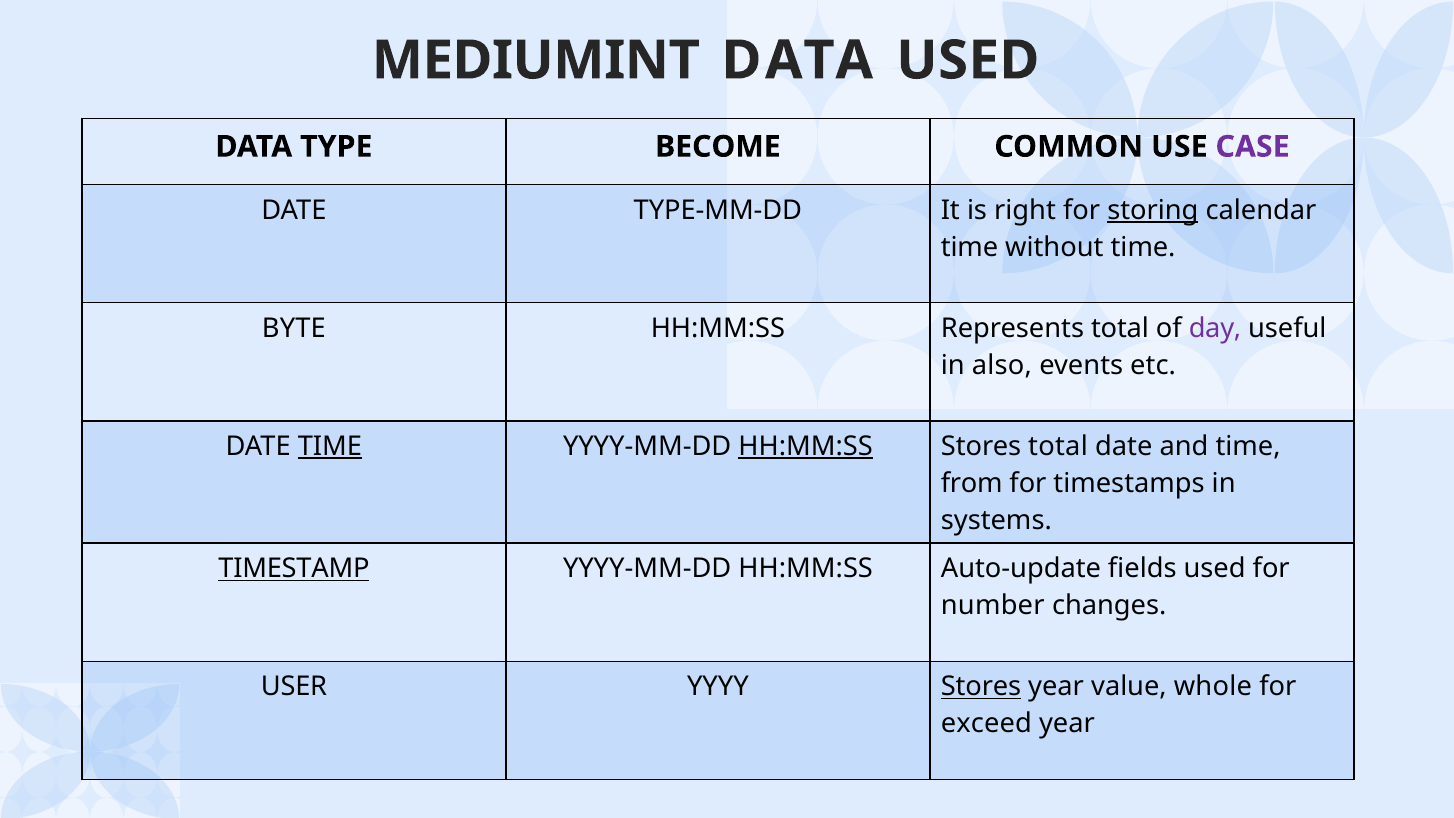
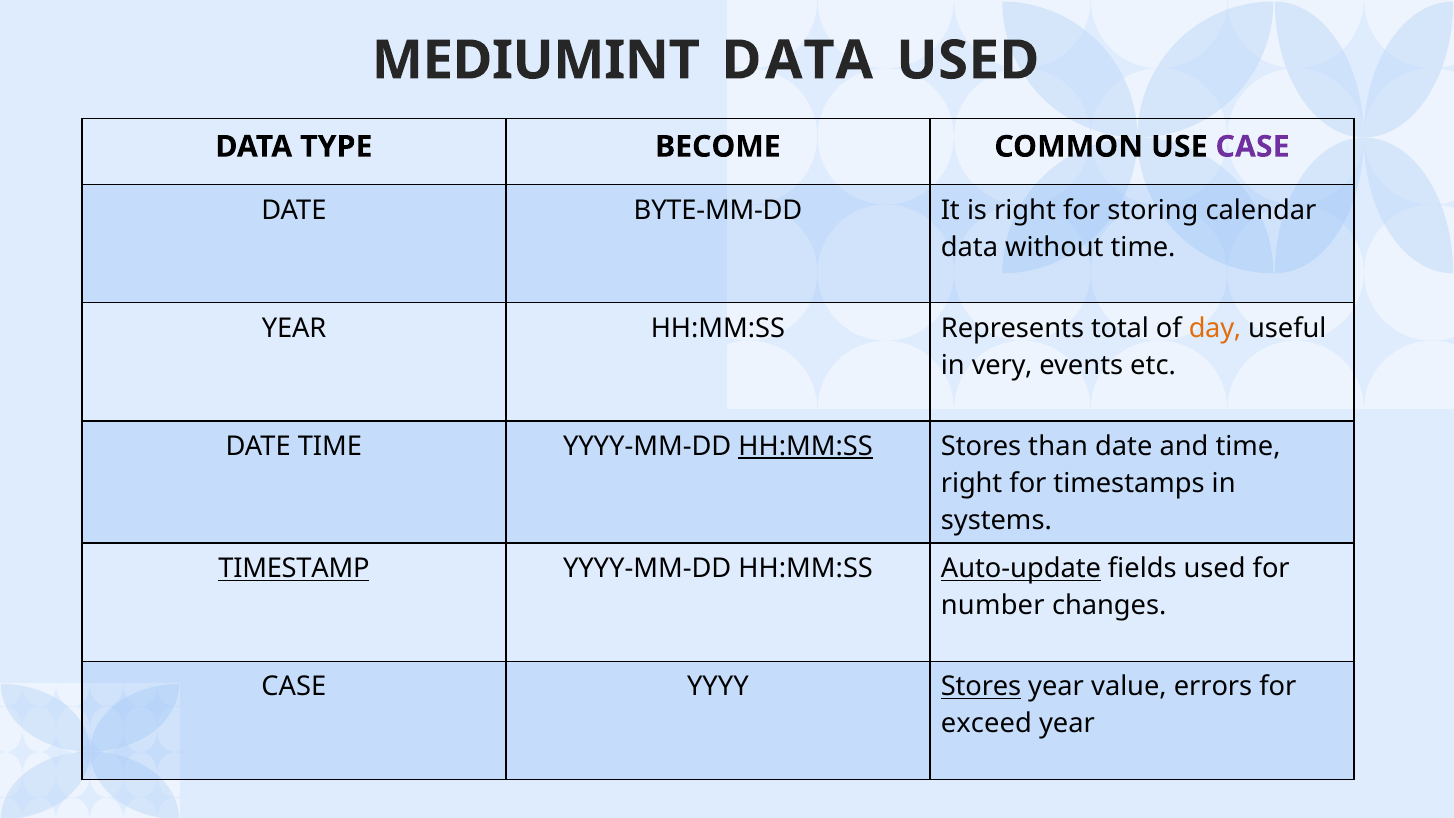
TYPE-MM-DD: TYPE-MM-DD -> BYTE-MM-DD (718, 210)
storing underline: present -> none (1153, 210)
time: time -> data (969, 247)
BYTE: BYTE -> YEAR (294, 328)
day colour: purple -> orange (1215, 328)
also: also -> very (1002, 365)
TIME underline: present -> none (330, 446)
Stores total: total -> than (1058, 446)
from: from -> right (972, 483)
Auto-update underline: none -> present (1021, 569)
USER: USER -> CASE (294, 687)
whole: whole -> errors (1213, 687)
